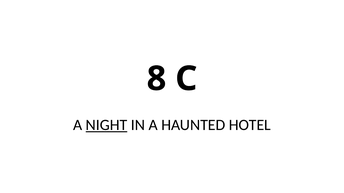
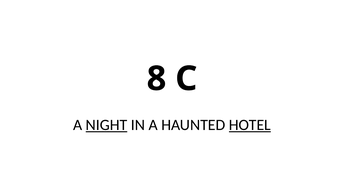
HOTEL underline: none -> present (250, 125)
